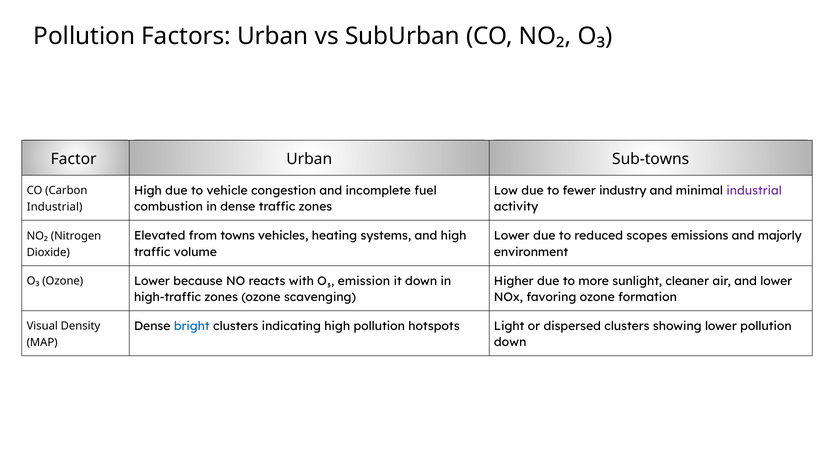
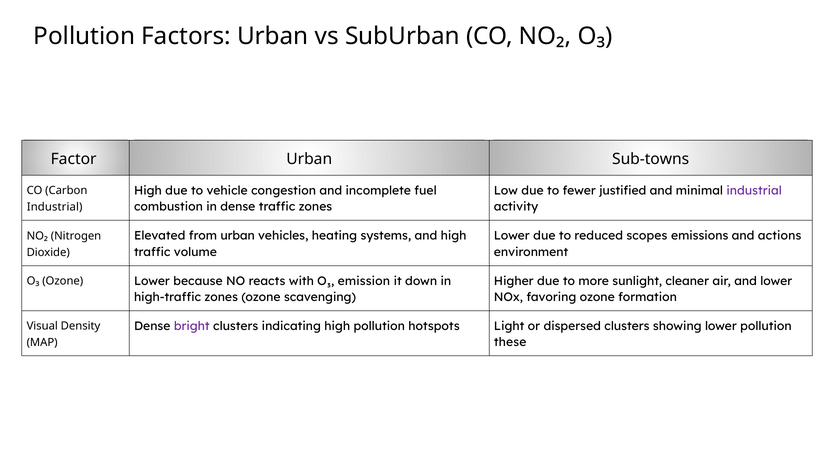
industry: industry -> justified (623, 191)
from towns: towns -> urban (238, 236)
majorly: majorly -> actions (780, 236)
bright colour: blue -> purple (192, 326)
down: down -> these (510, 343)
